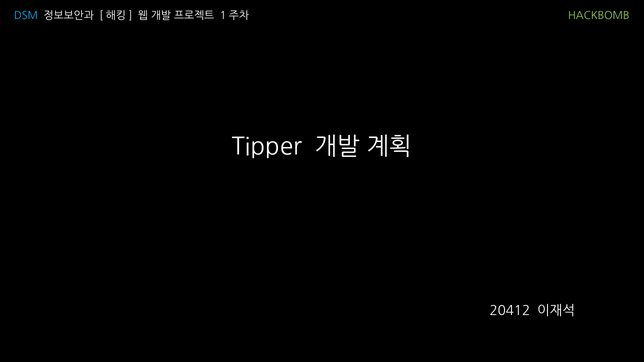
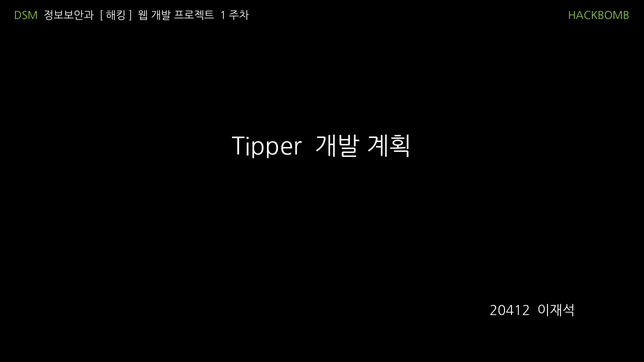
DSM colour: light blue -> light green (26, 16)
